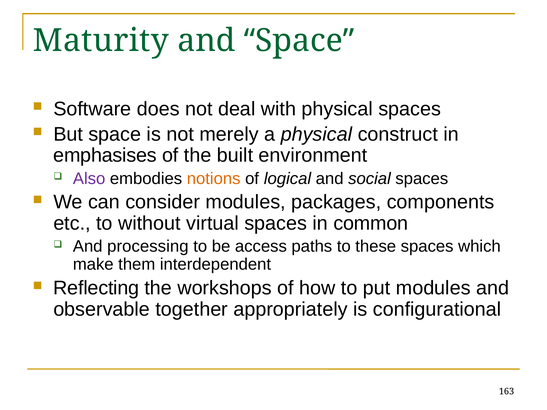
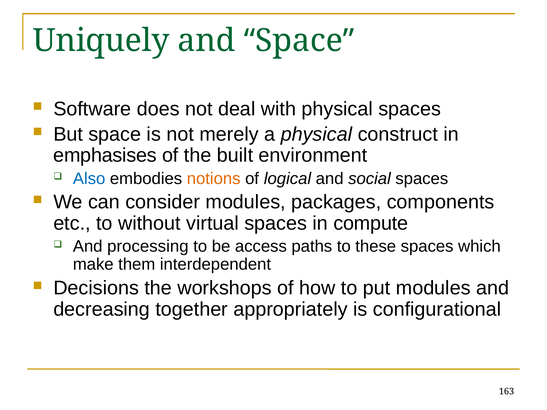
Maturity: Maturity -> Uniquely (101, 41)
Also colour: purple -> blue (89, 179)
common: common -> compute (371, 224)
Reflecting: Reflecting -> Decisions (96, 288)
observable: observable -> decreasing (102, 310)
